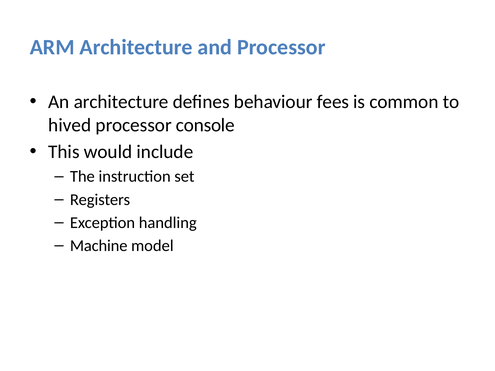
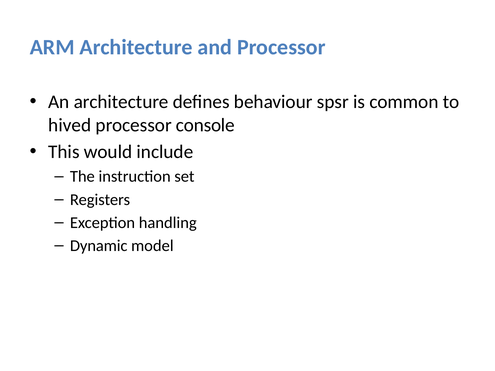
fees: fees -> spsr (333, 102)
Machine: Machine -> Dynamic (99, 246)
